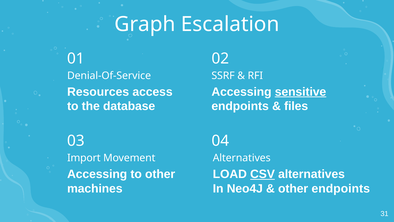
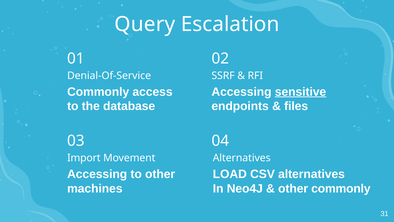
Graph: Graph -> Query (145, 24)
Resources: Resources -> Commonly (98, 92)
CSV underline: present -> none (262, 174)
other endpoints: endpoints -> commonly (341, 188)
